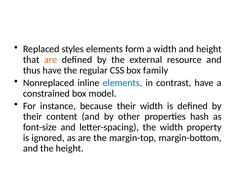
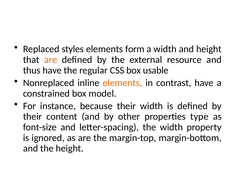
family: family -> usable (156, 70)
elements colour: blue -> orange (122, 83)
hash: hash -> type (199, 117)
